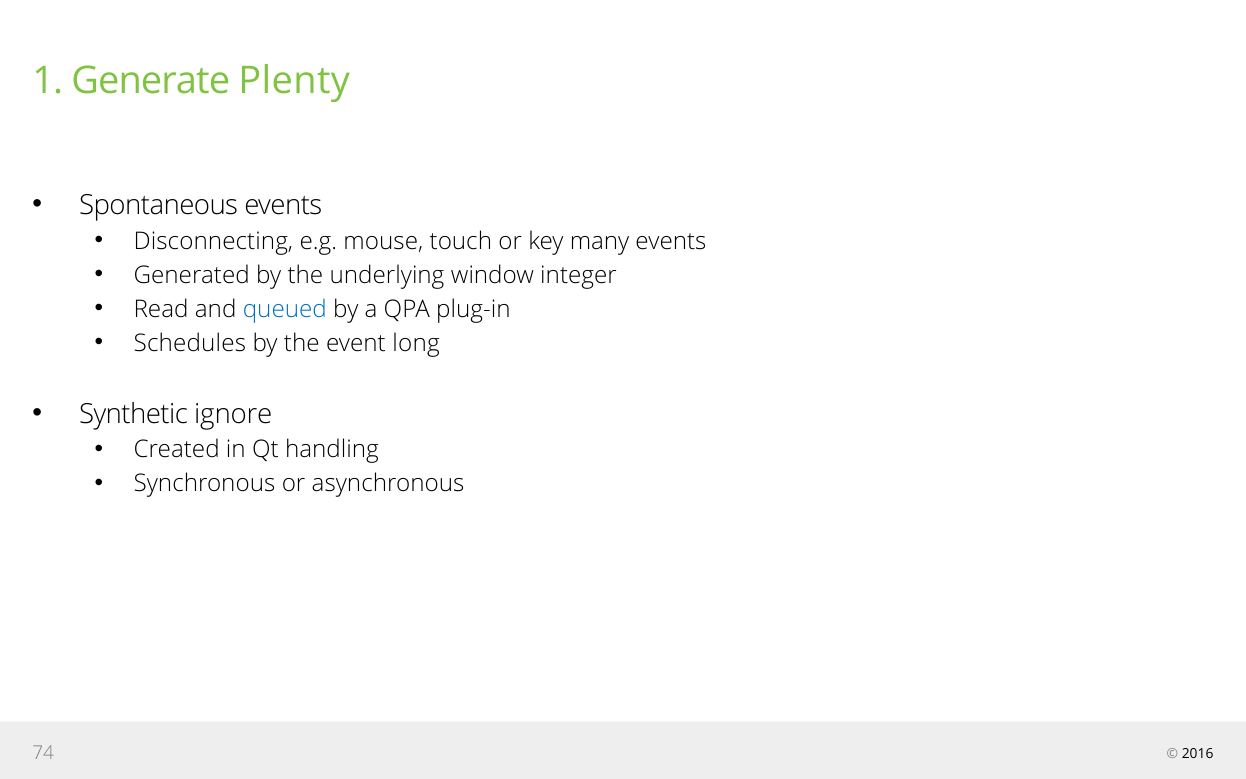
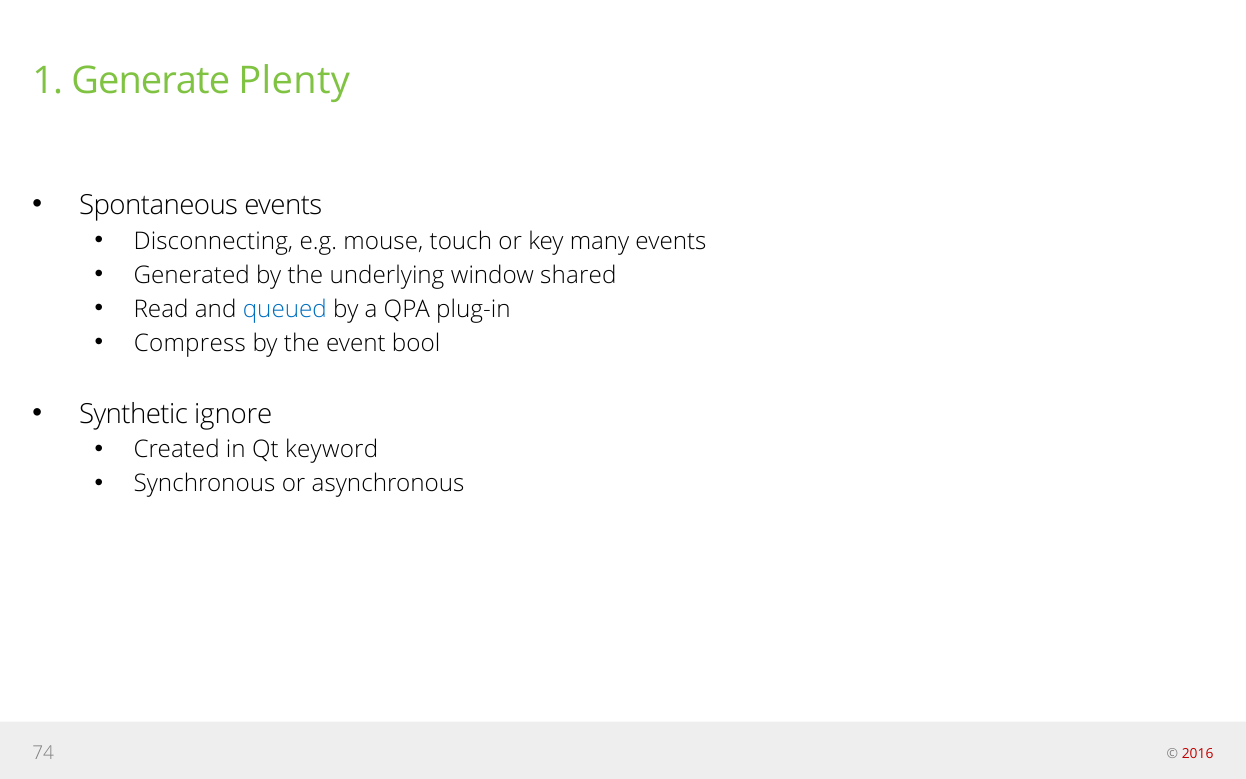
integer: integer -> shared (578, 275)
Schedules: Schedules -> Compress (190, 343)
long: long -> bool (416, 343)
handling: handling -> keyword (332, 450)
2016 colour: black -> red (1198, 754)
